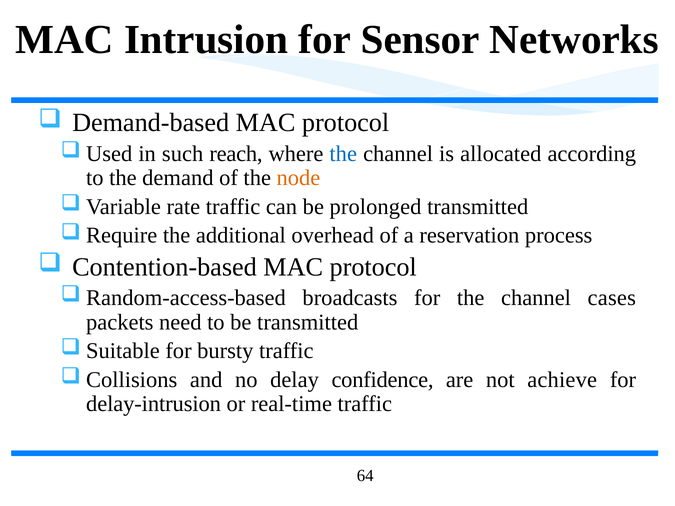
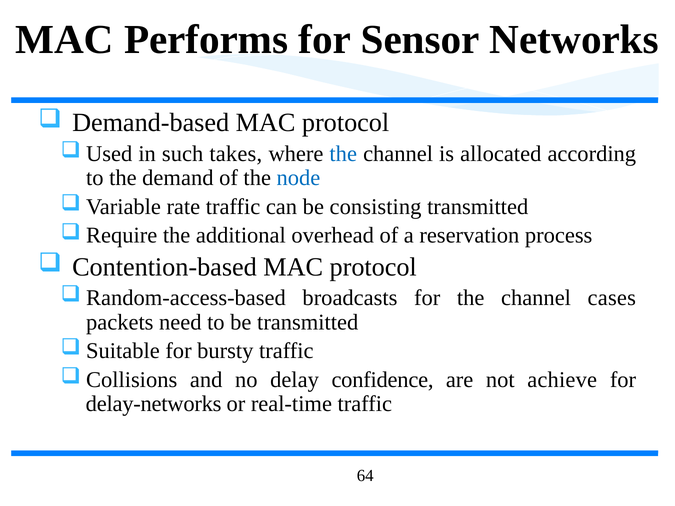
Intrusion: Intrusion -> Performs (206, 40)
reach: reach -> takes (236, 154)
node colour: orange -> blue (298, 178)
prolonged: prolonged -> consisting (376, 207)
delay-intrusion: delay-intrusion -> delay-networks (154, 404)
